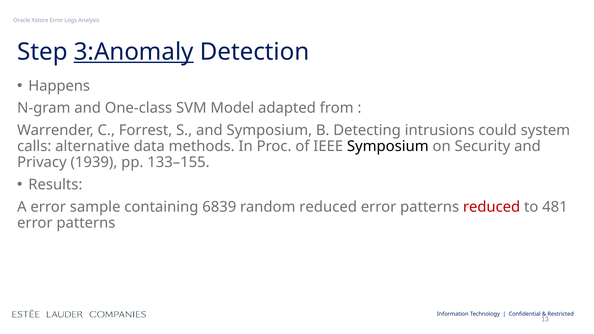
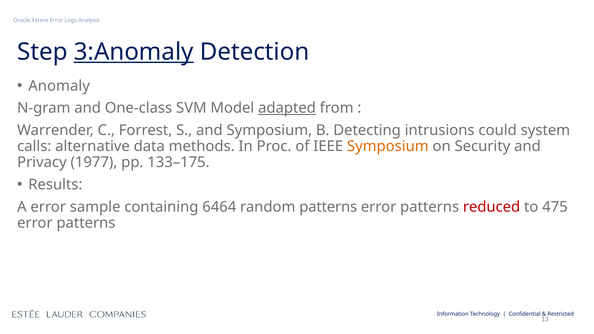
Happens: Happens -> Anomaly (59, 86)
adapted underline: none -> present (287, 108)
Symposium colour: black -> orange (388, 146)
1939: 1939 -> 1977 (94, 162)
133–155: 133–155 -> 133–175 (178, 162)
6839: 6839 -> 6464 (219, 207)
random reduced: reduced -> patterns (328, 207)
481: 481 -> 475 (555, 207)
